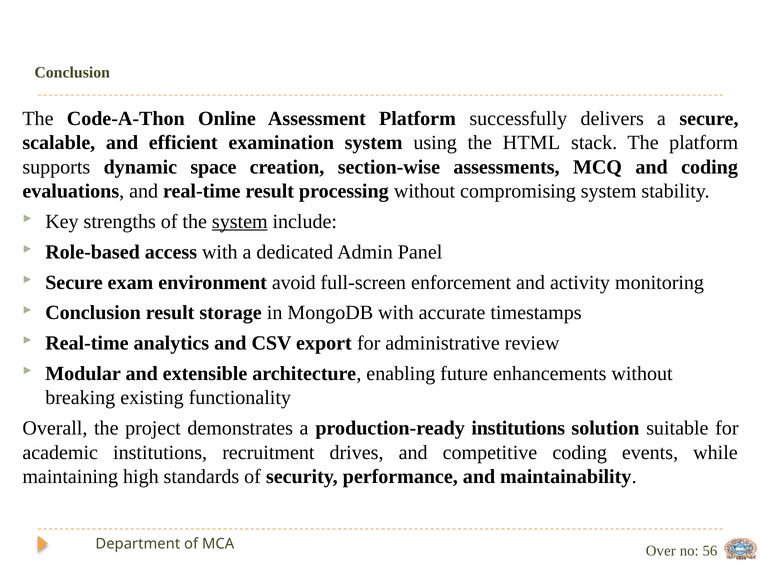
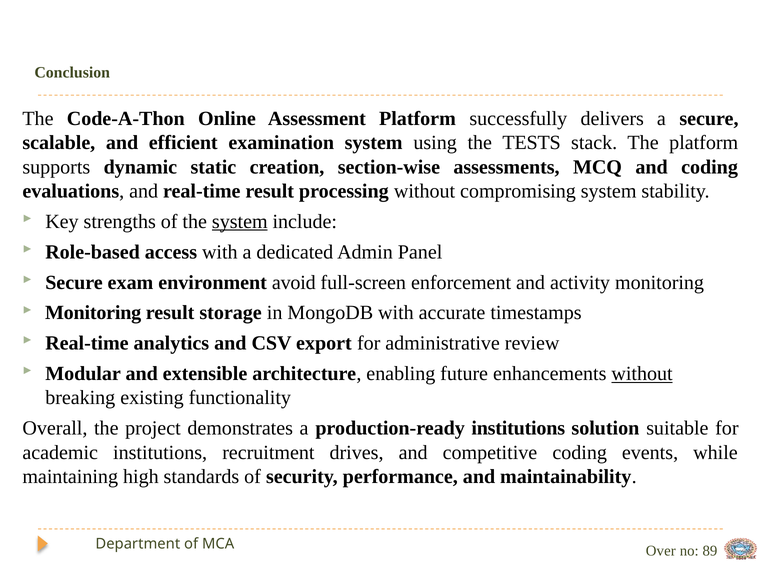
HTML: HTML -> TESTS (532, 143)
space: space -> static (213, 167)
Conclusion: Conclusion -> Monitoring (93, 313)
without underline: none -> present (642, 374)
56: 56 -> 89 (710, 551)
